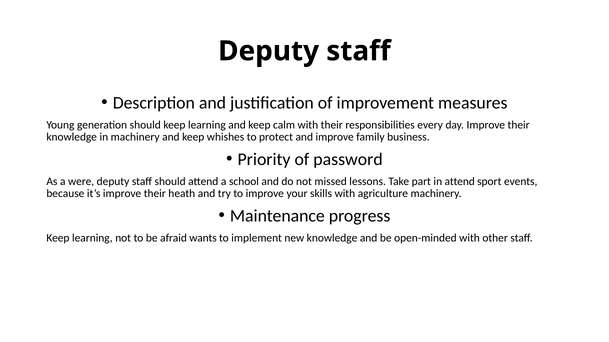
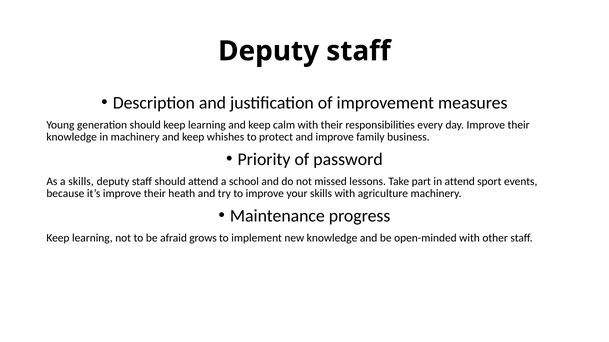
a were: were -> skills (81, 182)
wants: wants -> grows (203, 238)
